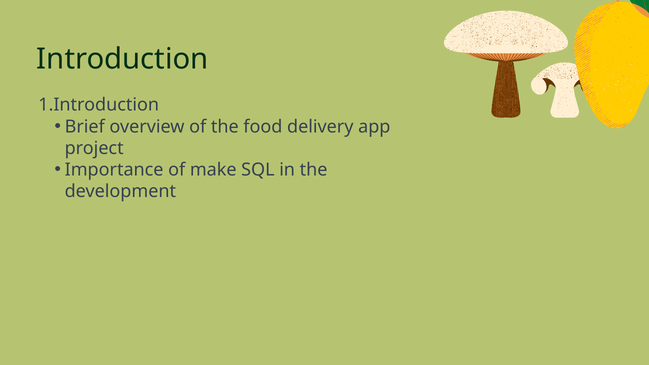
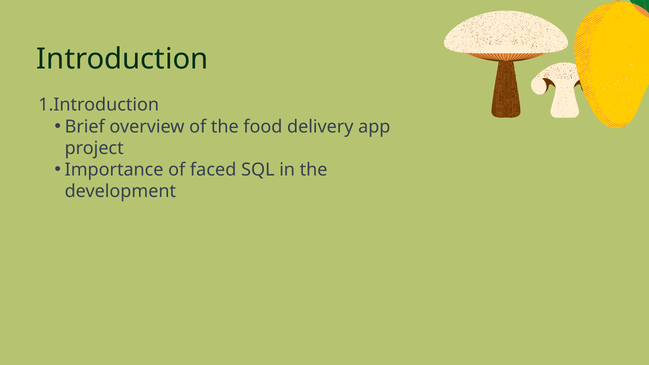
make: make -> faced (213, 170)
